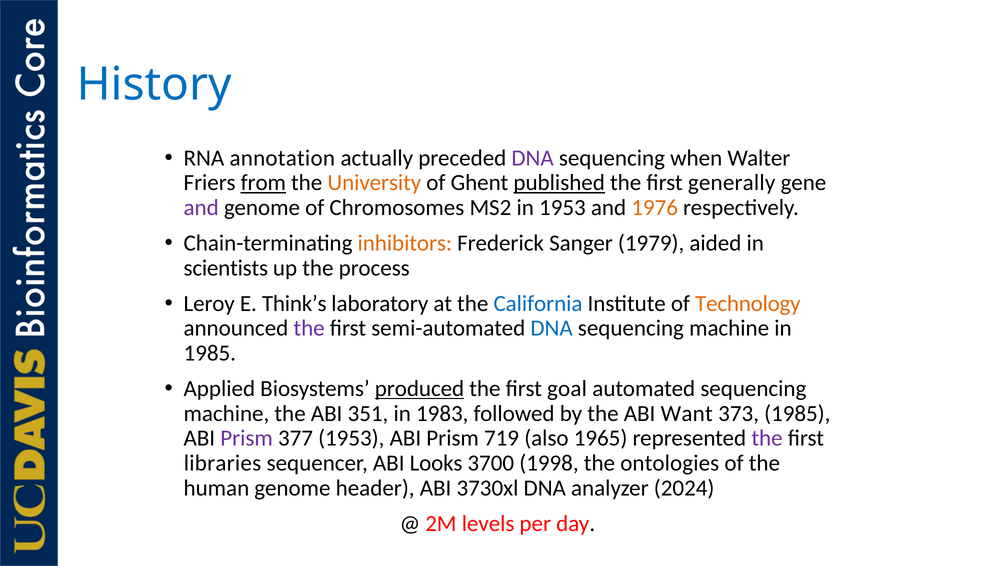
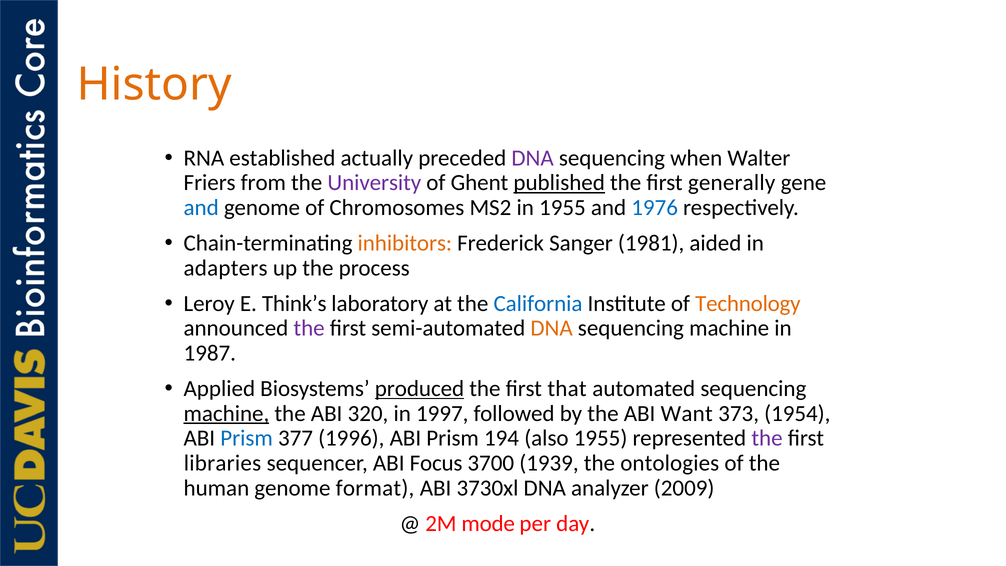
History colour: blue -> orange (154, 85)
annotation: annotation -> established (282, 158)
from underline: present -> none (263, 183)
University colour: orange -> purple (374, 183)
and colour: purple -> blue (201, 208)
in 1953: 1953 -> 1955 (562, 208)
1976 colour: orange -> blue (655, 208)
1979: 1979 -> 1981 (651, 243)
scientists: scientists -> adapters (226, 268)
DNA colour: blue -> orange (552, 328)
1985: 1985 -> 1987 (210, 353)
goal: goal -> that (567, 389)
machine underline: none -> present (226, 413)
351: 351 -> 320 (368, 413)
1983: 1983 -> 1997 (442, 413)
373 1985: 1985 -> 1954 (797, 413)
Prism colour: purple -> blue (247, 438)
377 1953: 1953 -> 1996 (351, 438)
719: 719 -> 194 (502, 438)
also 1965: 1965 -> 1955 (601, 438)
Looks: Looks -> Focus (436, 463)
1998: 1998 -> 1939 (549, 463)
header: header -> format (375, 488)
2024: 2024 -> 2009 (684, 488)
levels: levels -> mode (488, 523)
